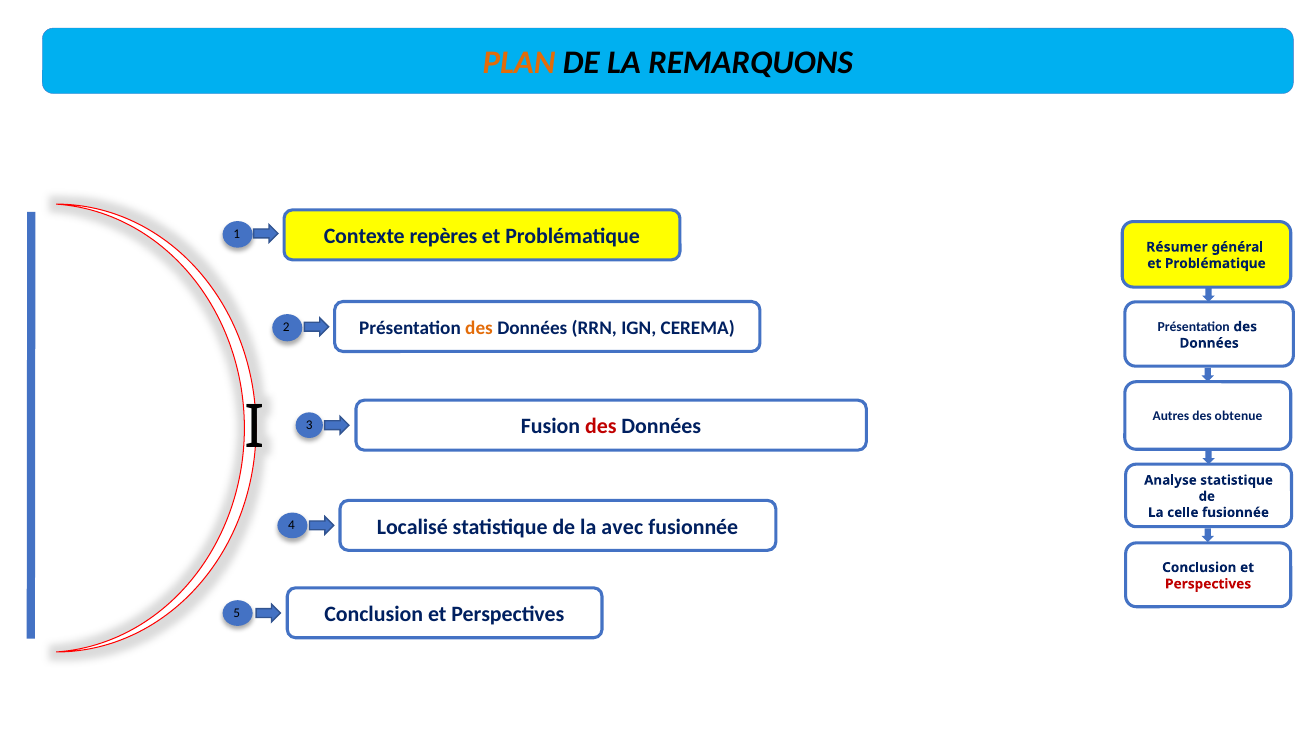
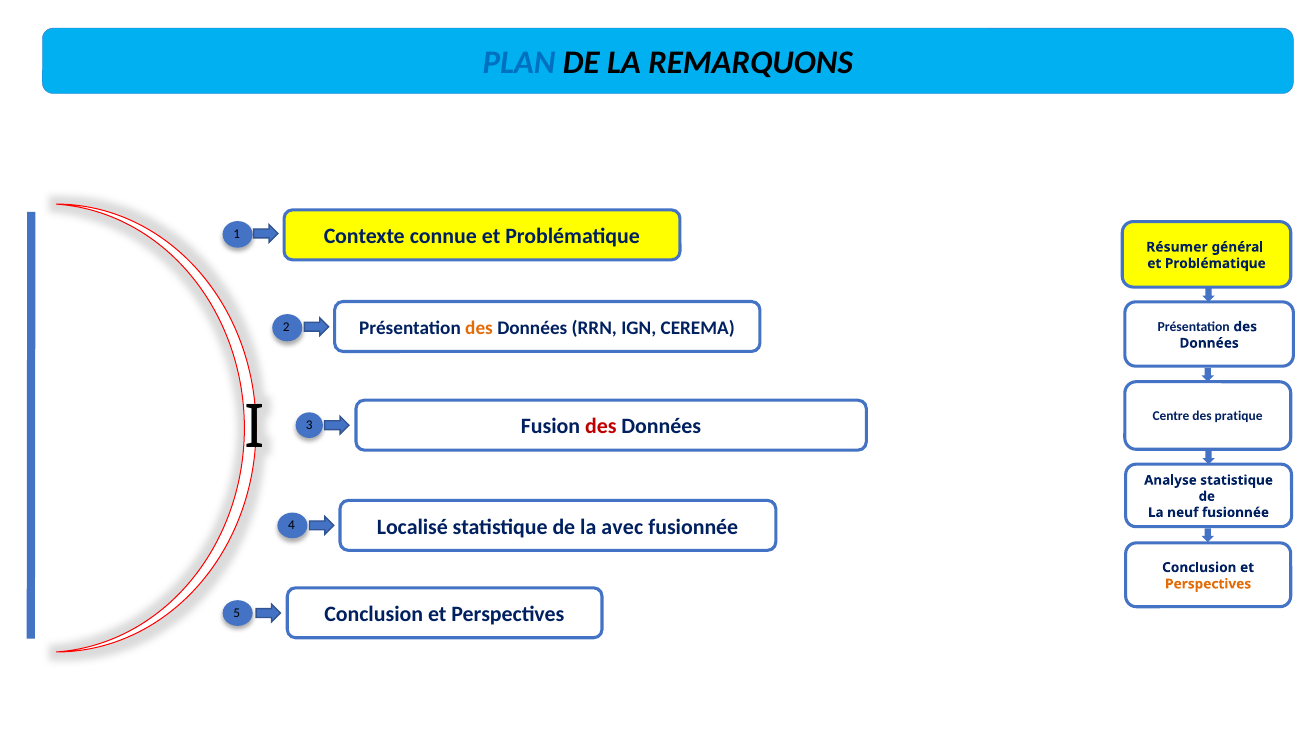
PLAN colour: orange -> blue (519, 63)
repères: repères -> connue (443, 236)
Autres: Autres -> Centre (1171, 417)
obtenue: obtenue -> pratique (1239, 417)
celle: celle -> neuf (1183, 513)
Perspectives colour: red -> orange (1208, 584)
